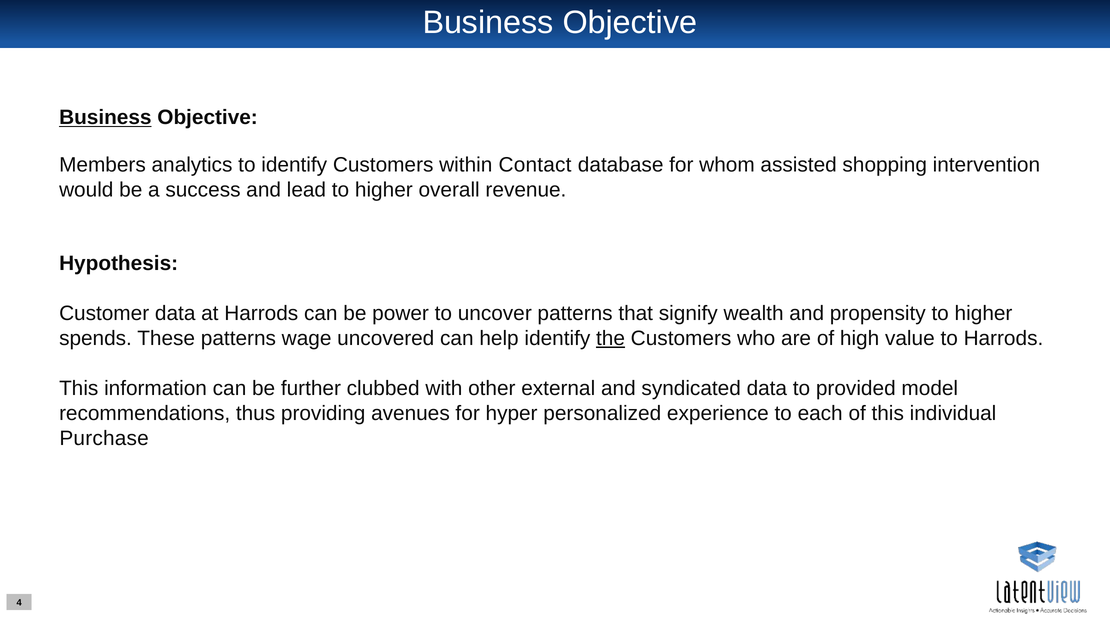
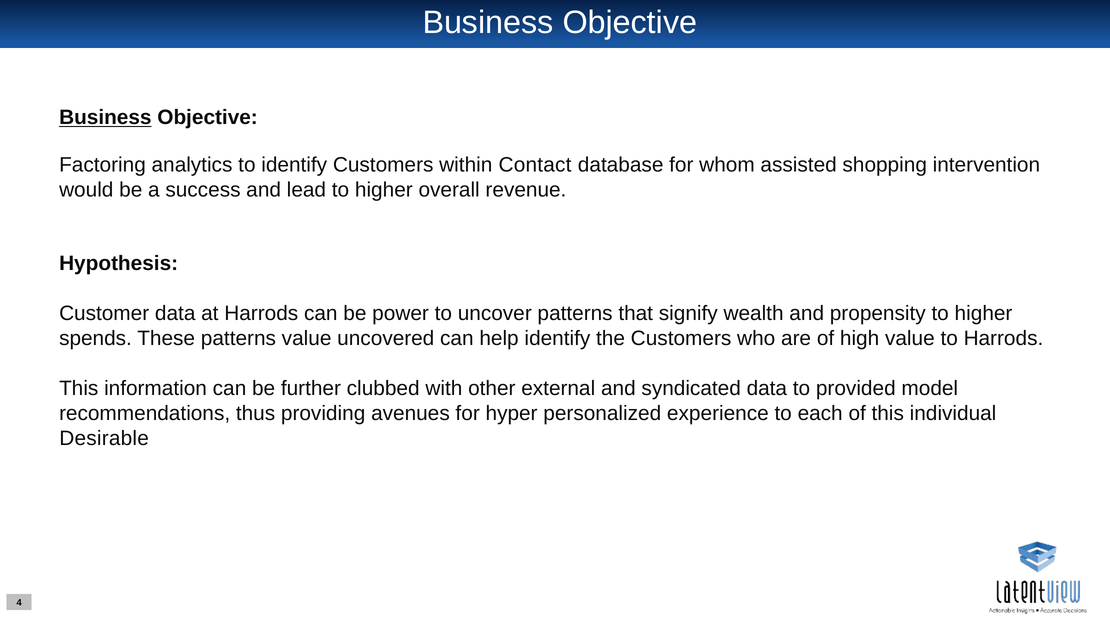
Members: Members -> Factoring (102, 165)
patterns wage: wage -> value (307, 339)
the underline: present -> none (611, 339)
Purchase: Purchase -> Desirable (104, 438)
